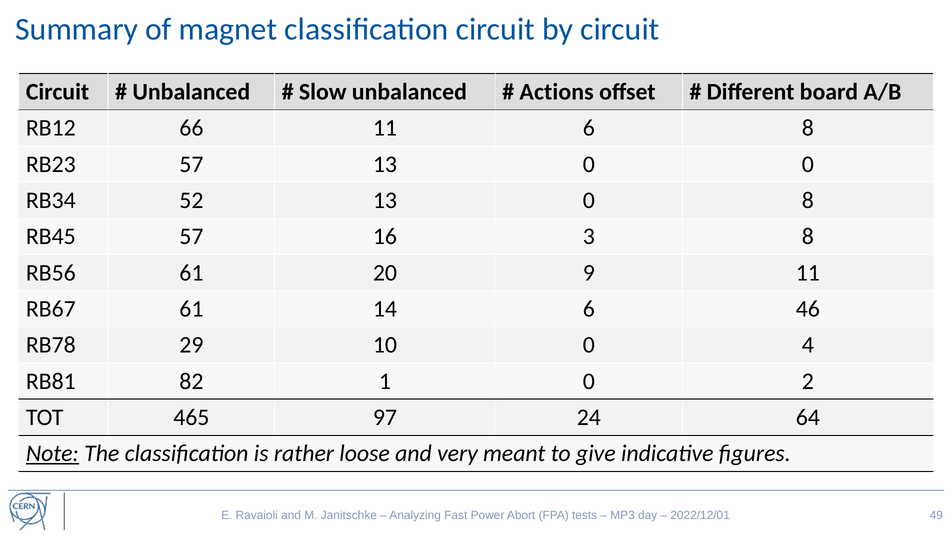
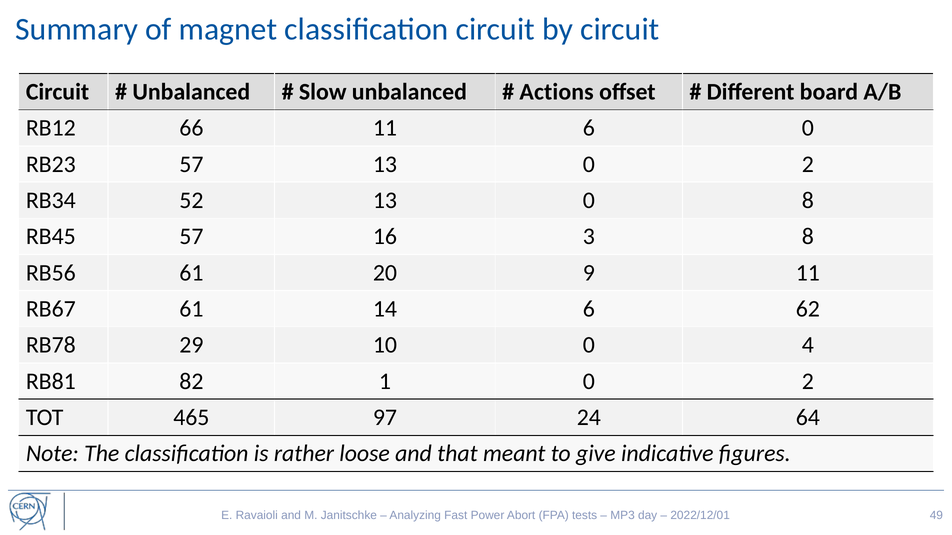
6 8: 8 -> 0 (808, 128)
13 0 0: 0 -> 2 (808, 164)
46: 46 -> 62 (808, 309)
Note underline: present -> none (52, 454)
very: very -> that (457, 454)
